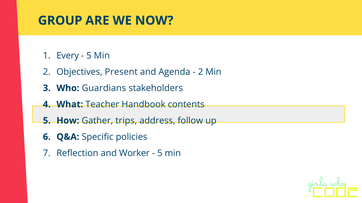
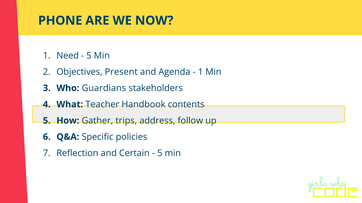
GROUP: GROUP -> PHONE (60, 21)
Every: Every -> Need (68, 56)
2: 2 -> 1 (201, 72)
Worker: Worker -> Certain (134, 154)
